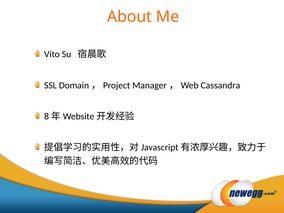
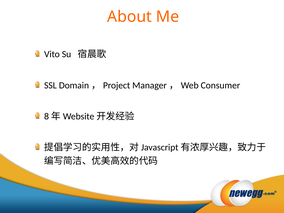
Cassandra: Cassandra -> Consumer (220, 85)
